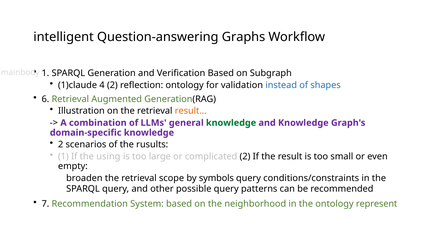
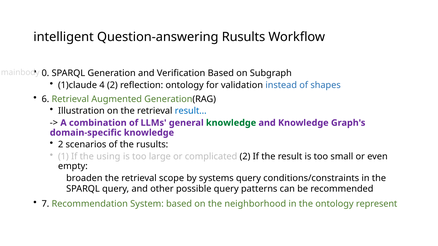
Question-answering Graphs: Graphs -> Rusults (244, 37)
1: 1 -> 0 (45, 73)
result colour: orange -> blue (191, 111)
symbols: symbols -> systems (216, 178)
